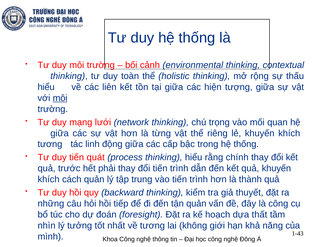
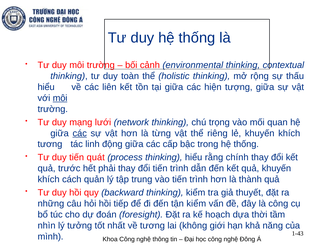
các underline: none -> present (80, 134)
tận quản: quản -> kiểm (196, 204)
thất: thất -> thời (260, 215)
